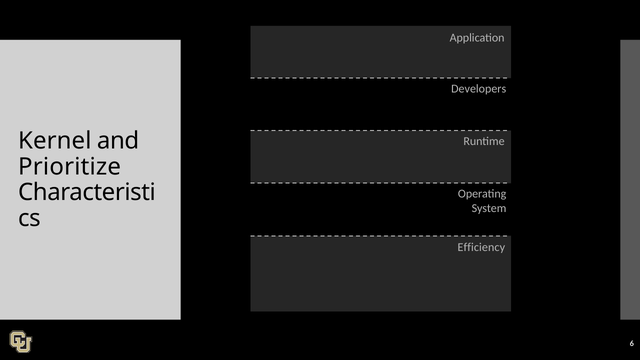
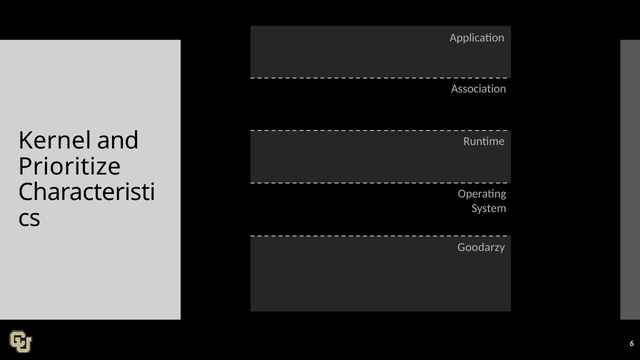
Developers: Developers -> Association (479, 89)
Efficiency: Efficiency -> Goodarzy (481, 247)
